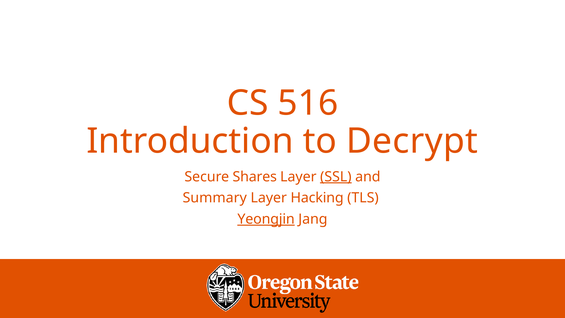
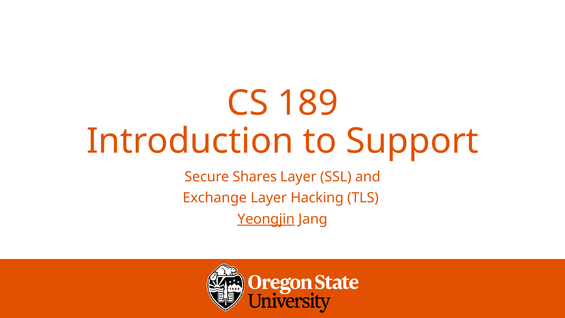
516: 516 -> 189 (308, 103)
Decrypt: Decrypt -> Support (412, 141)
SSL underline: present -> none (336, 177)
Summary: Summary -> Exchange (215, 198)
